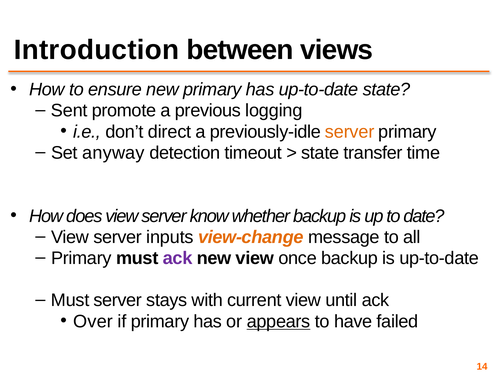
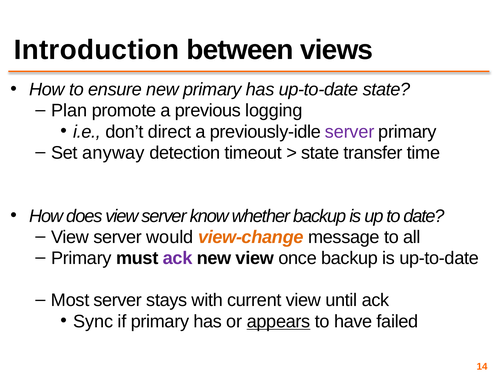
Sent: Sent -> Plan (69, 110)
server colour: orange -> purple (350, 132)
inputs: inputs -> would (170, 237)
Must: Must -> Most (70, 300)
Over: Over -> Sync (93, 321)
